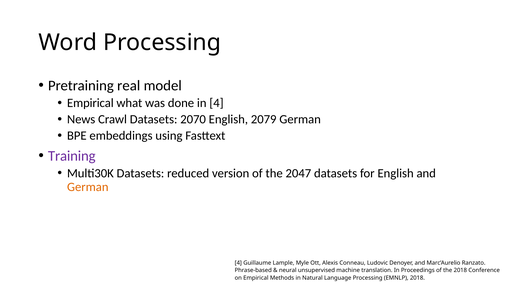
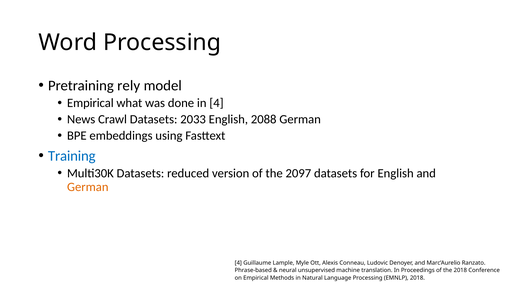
real: real -> rely (129, 86)
2070: 2070 -> 2033 (193, 119)
2079: 2079 -> 2088 (264, 119)
Training colour: purple -> blue (72, 156)
2047: 2047 -> 2097 (298, 173)
